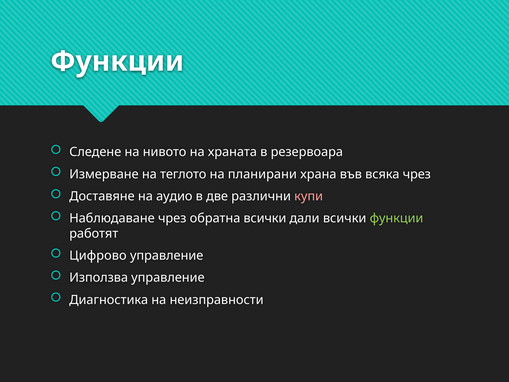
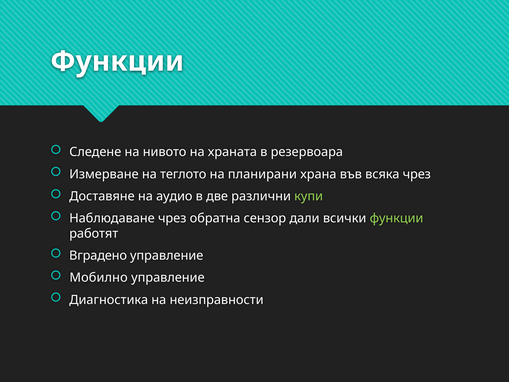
купи colour: pink -> light green (309, 196)
обратна всички: всички -> сензор (265, 218)
Цифрово: Цифрово -> Вградено (98, 255)
Използва: Използва -> Мобилно (99, 278)
